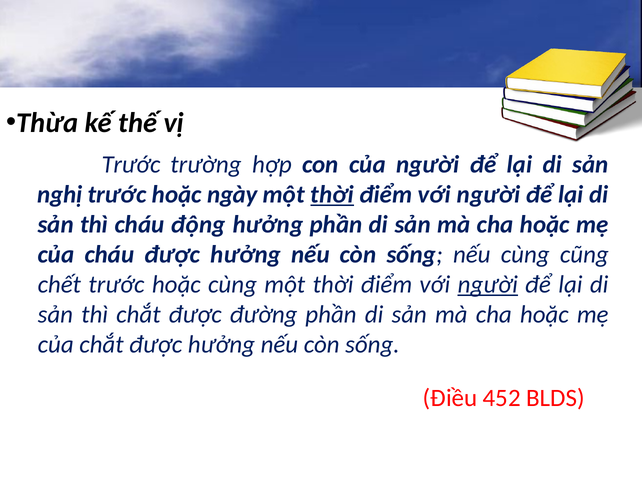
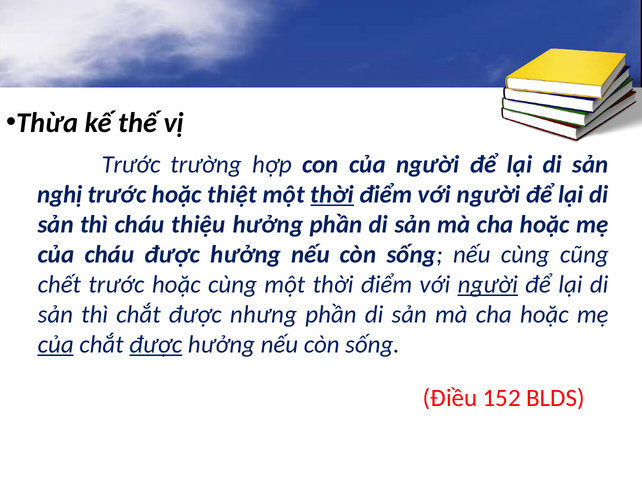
ngày: ngày -> thiệt (232, 195)
động: động -> thiệu (198, 225)
đường: đường -> nhưng (263, 315)
của underline: none -> present (56, 345)
được underline: none -> present (156, 345)
452: 452 -> 152 (502, 399)
